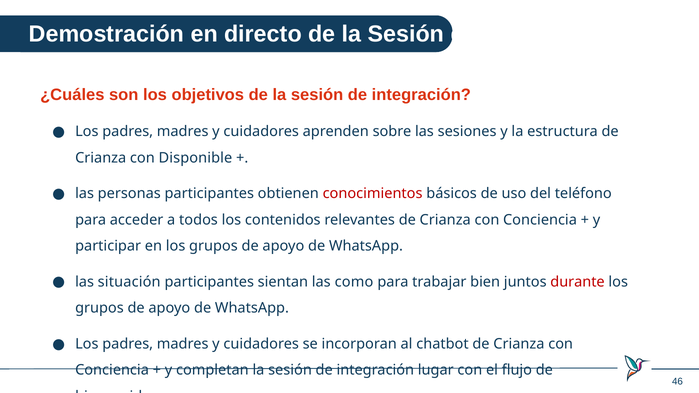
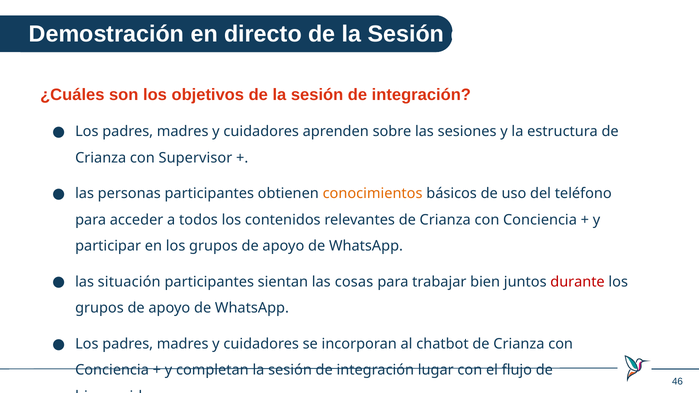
Disponible: Disponible -> Supervisor (195, 158)
conocimientos colour: red -> orange (373, 194)
como: como -> cosas (354, 282)
